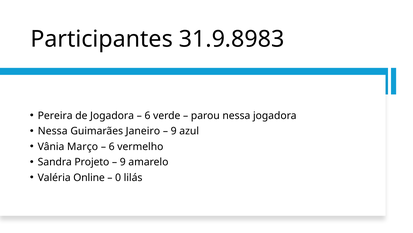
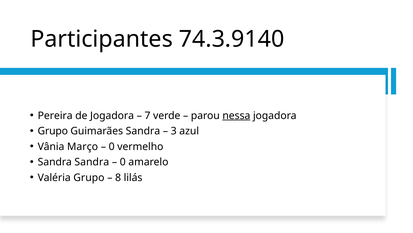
31.9.8983: 31.9.8983 -> 74.3.9140 (232, 39)
6: 6 -> 7 (147, 115)
nessa underline: none -> present (236, 115)
Nessa: Nessa -> Grupo (53, 131)
Guimarães Janeiro: Janeiro -> Sandra (143, 131)
9: 9 -> 3 (174, 131)
6: 6 -> 0 (112, 146)
Sandra Projeto: Projeto -> Sandra (92, 162)
9: 9 -> 0 (123, 162)
Valéria Online: Online -> Grupo (89, 177)
0: 0 -> 8 (118, 177)
